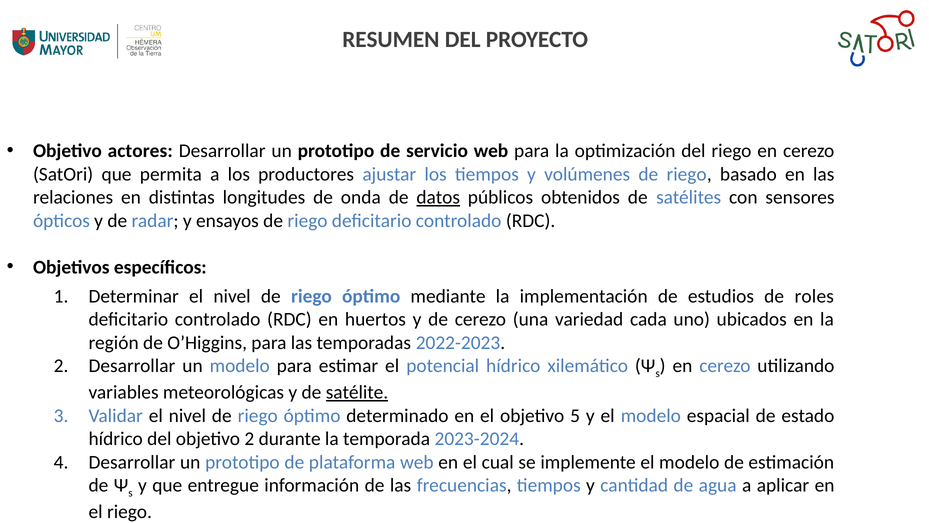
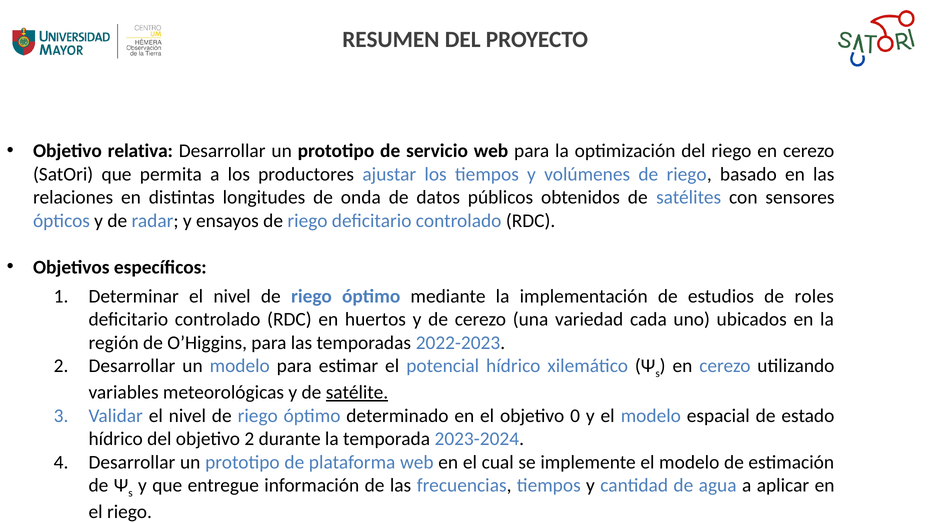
actores: actores -> relativa (140, 151)
datos underline: present -> none (438, 197)
5: 5 -> 0 (575, 415)
